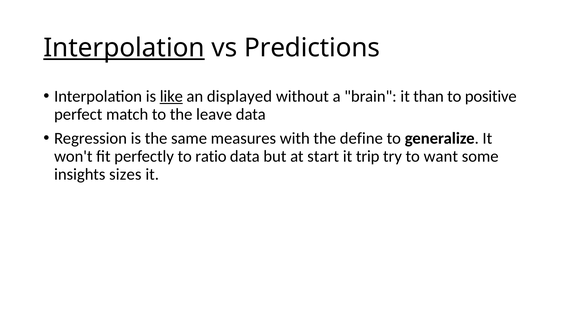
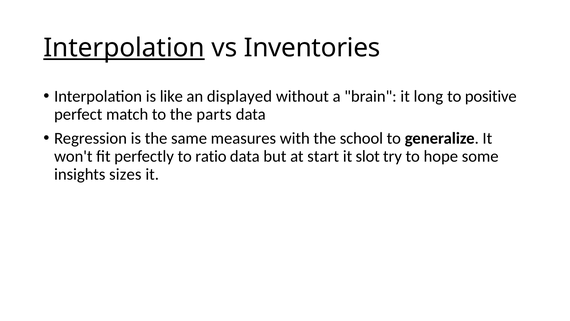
Predictions: Predictions -> Inventories (312, 48)
like underline: present -> none (171, 96)
than: than -> long (428, 96)
leave: leave -> parts (214, 114)
define: define -> school (361, 138)
trip: trip -> slot (368, 156)
want: want -> hope (441, 156)
